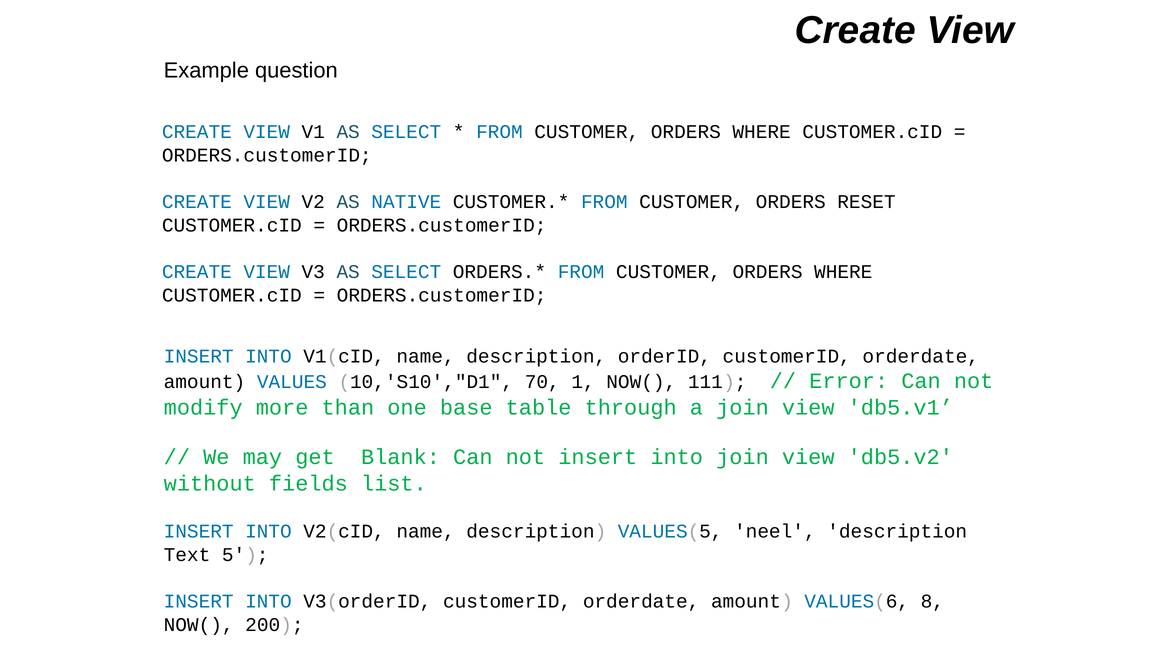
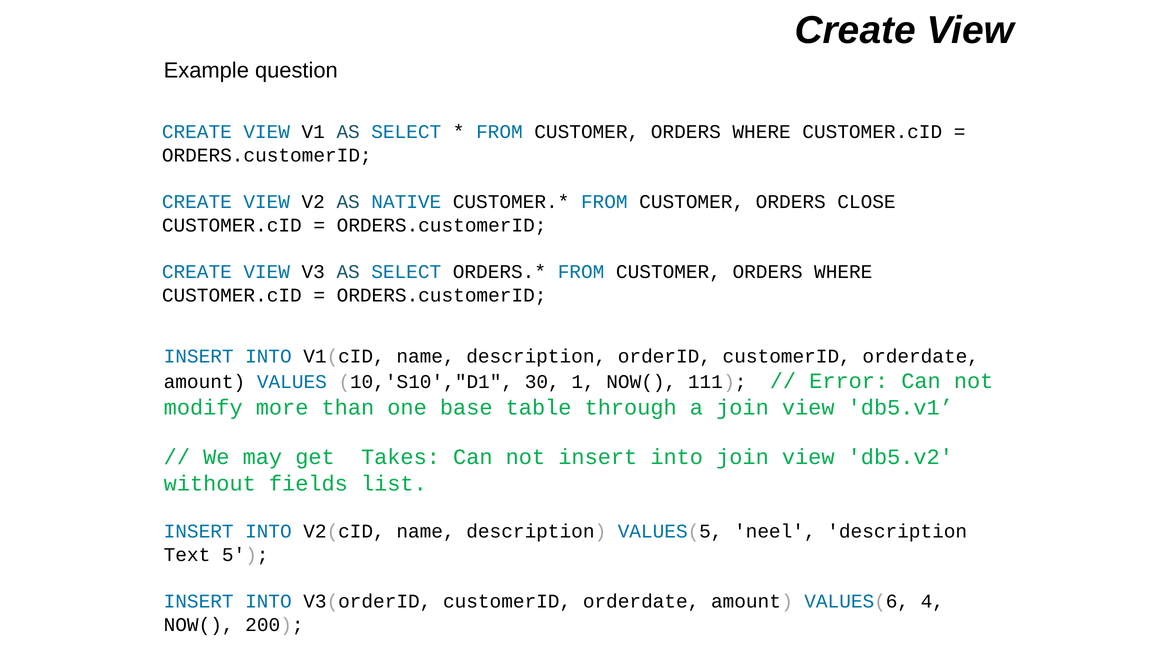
RESET: RESET -> CLOSE (866, 202)
70: 70 -> 30 (542, 382)
Blank: Blank -> Takes (400, 458)
8: 8 -> 4 (932, 602)
